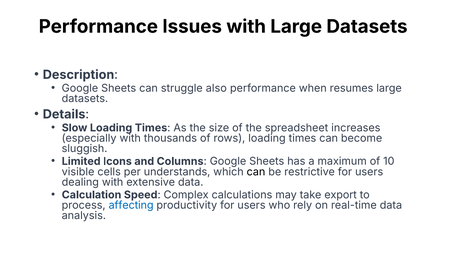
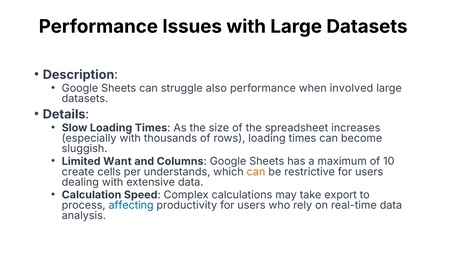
resumes: resumes -> involved (351, 88)
Icons: Icons -> Want (117, 161)
visible: visible -> create (78, 172)
can colour: black -> orange (256, 172)
